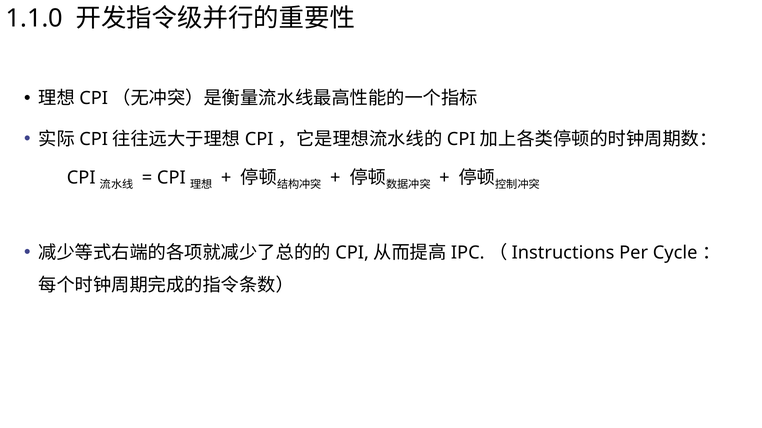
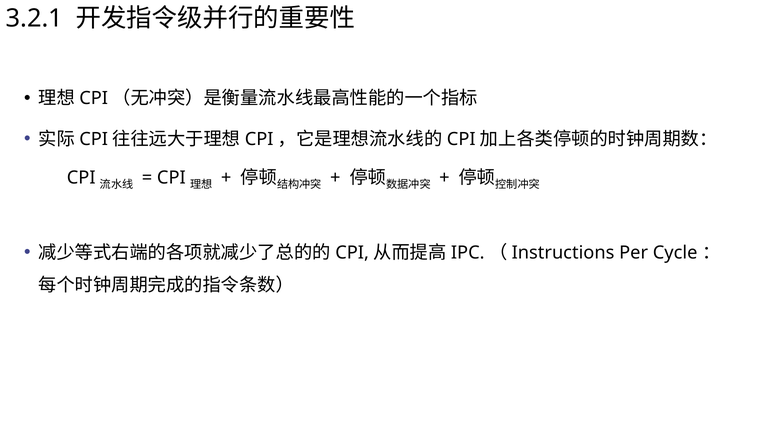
1.1.0: 1.1.0 -> 3.2.1 (34, 18)
